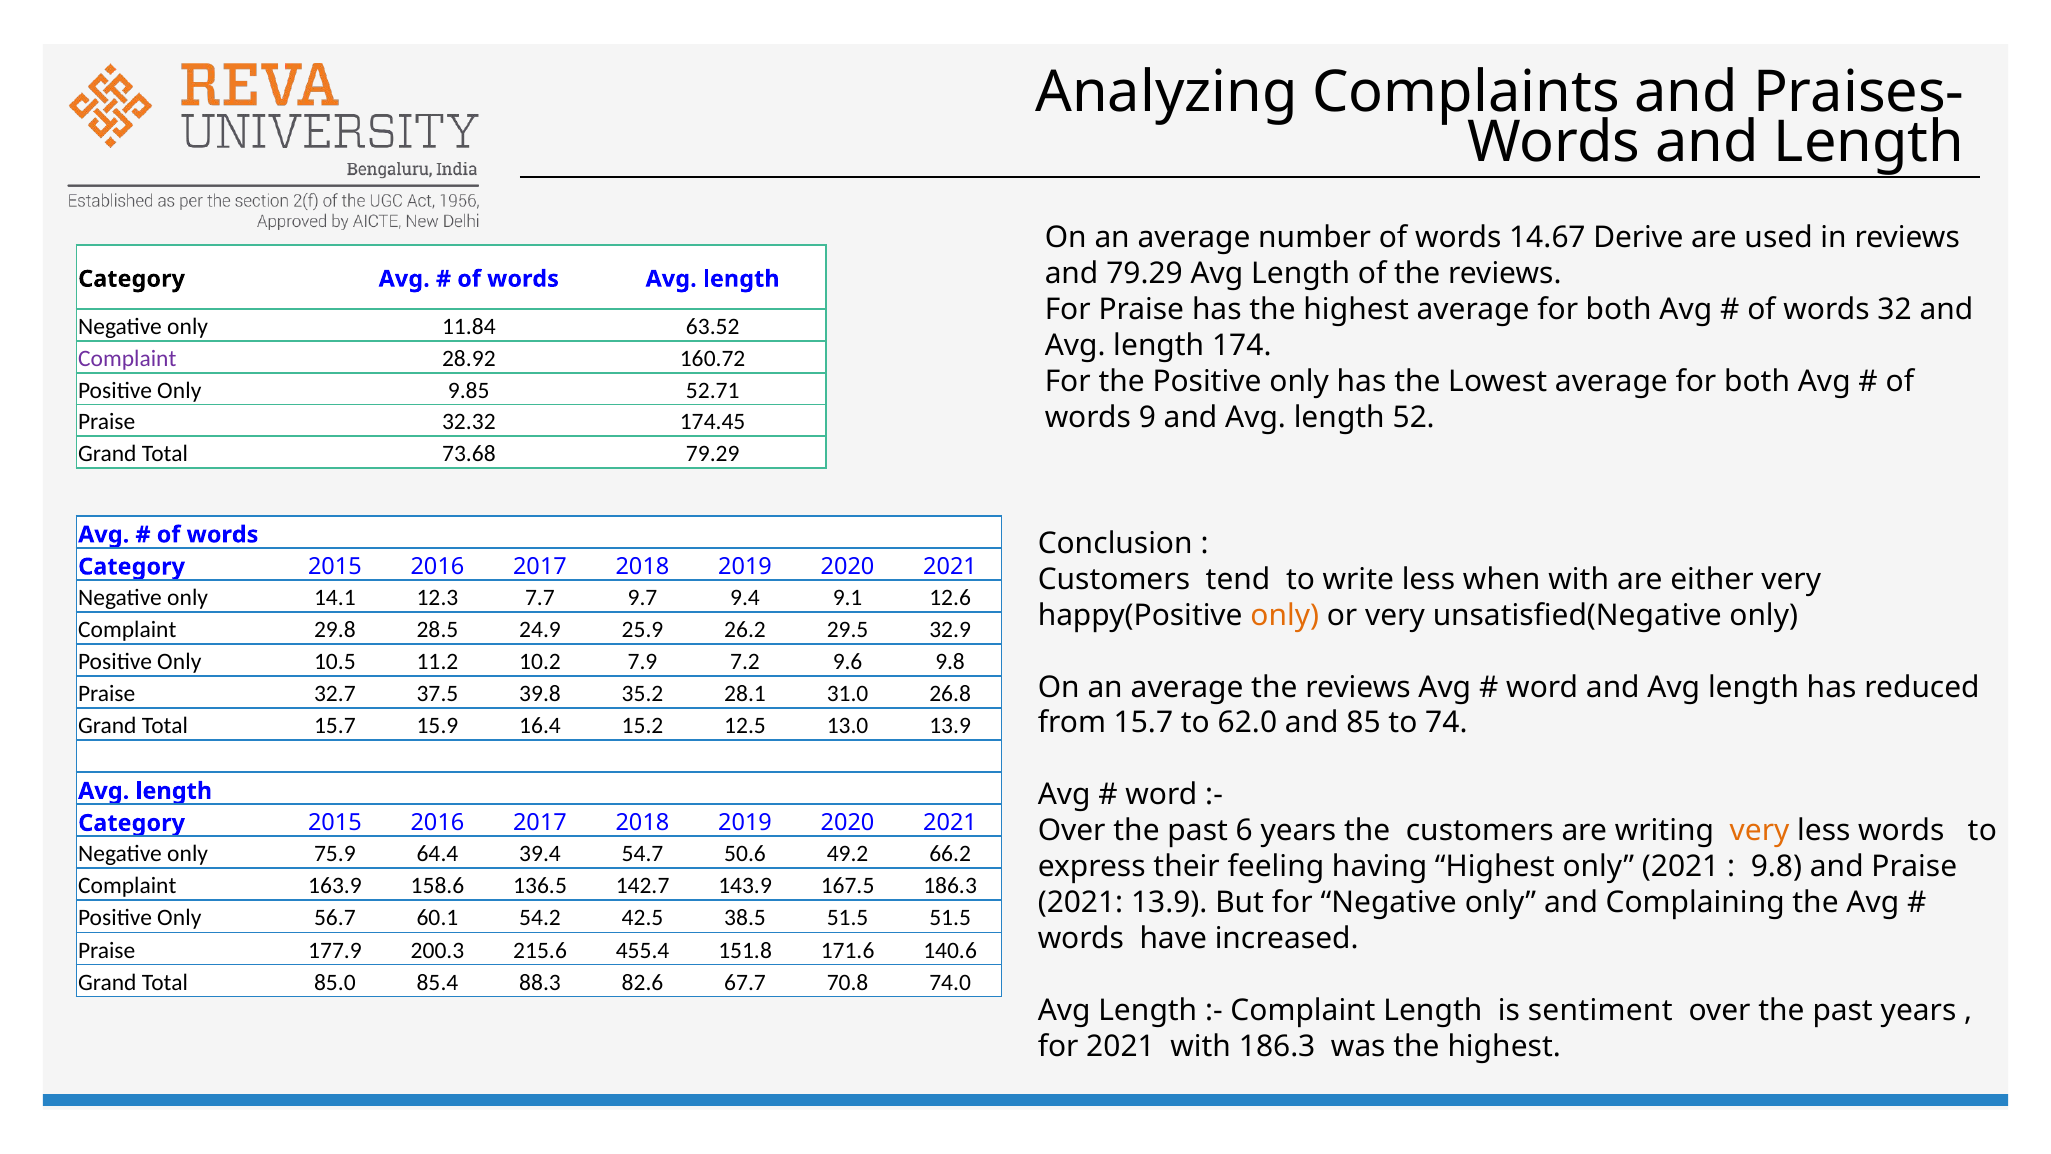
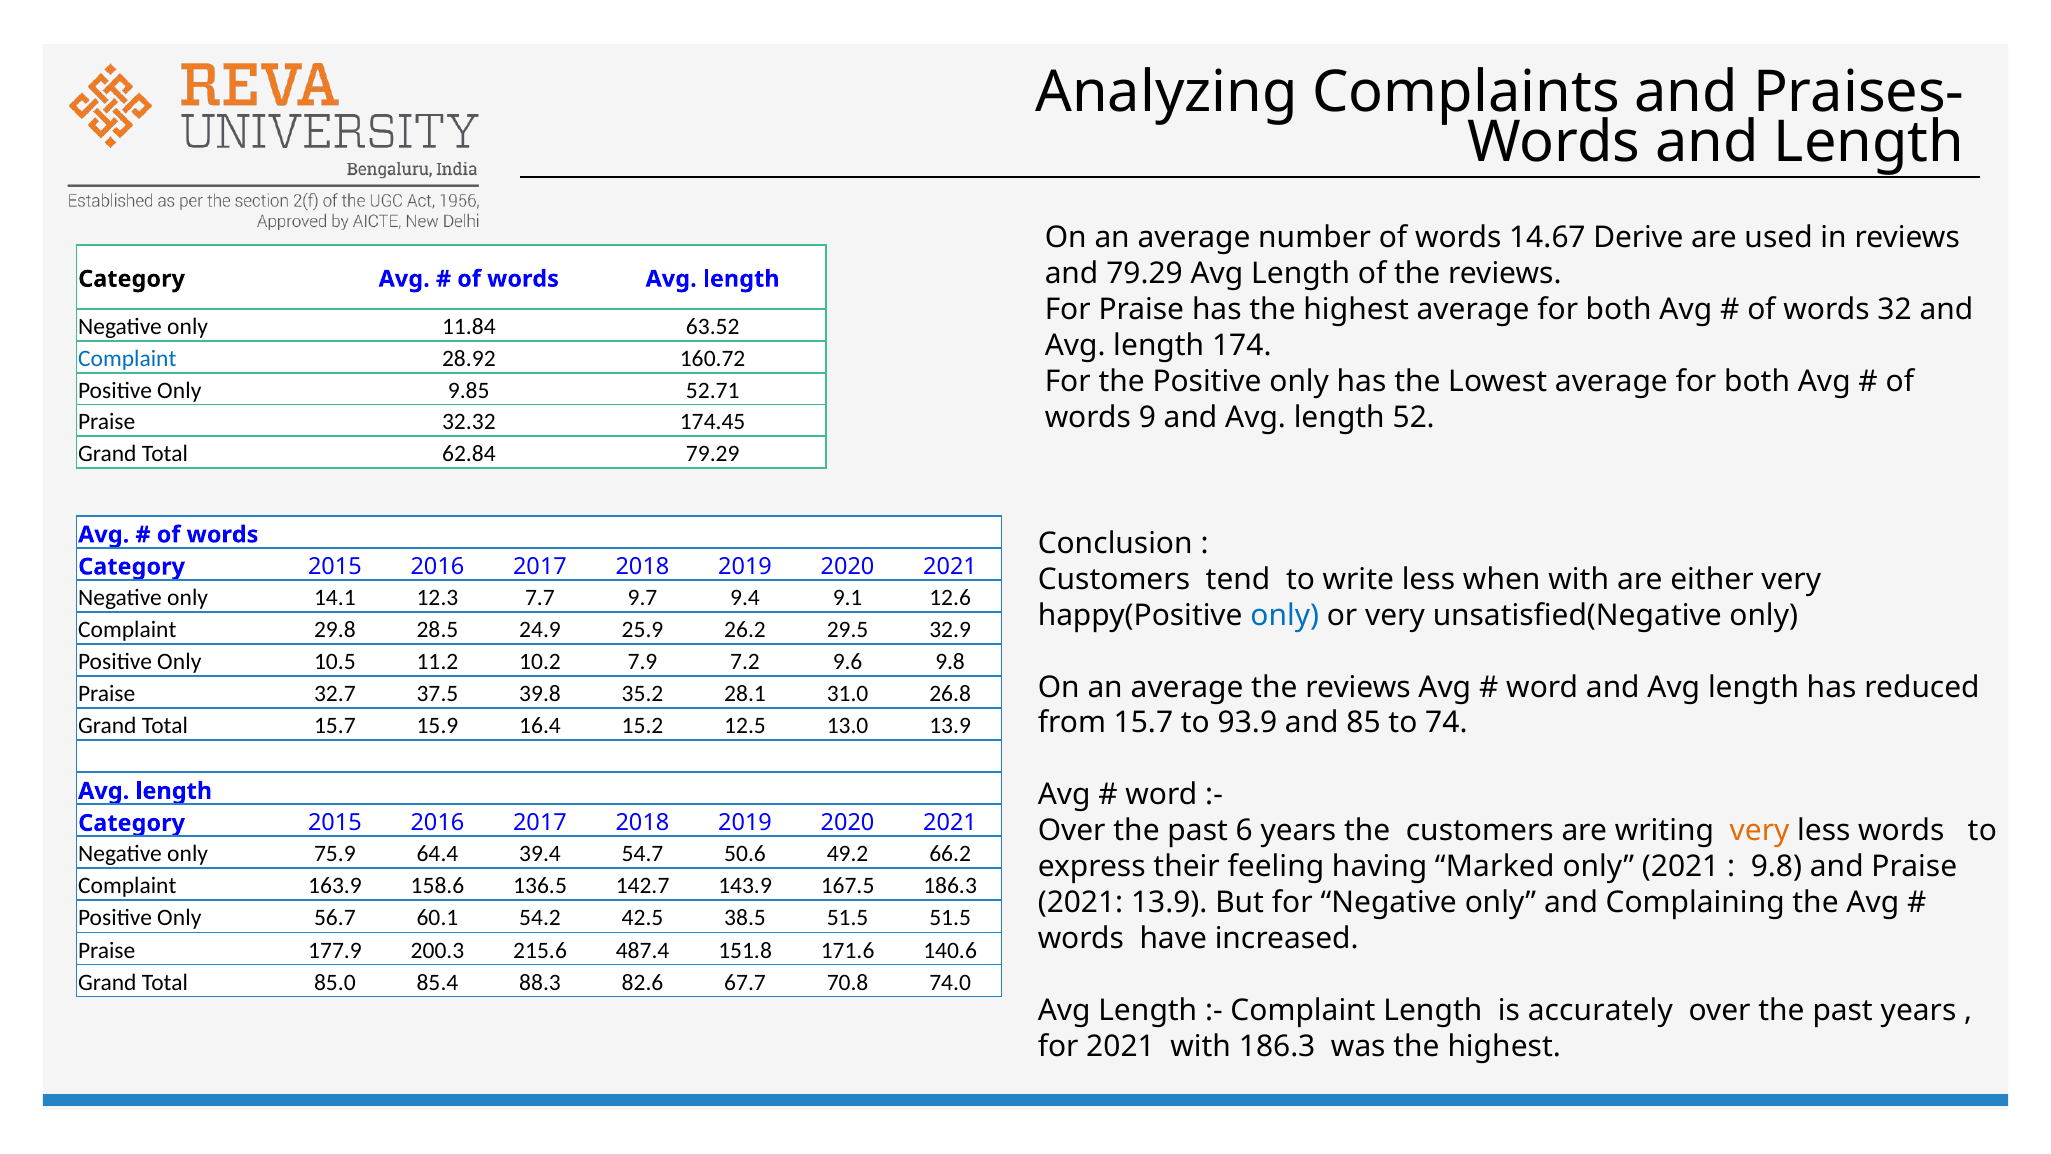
Complaint colour: purple -> blue (127, 358)
73.68: 73.68 -> 62.84 (469, 454)
only colour: orange -> blue (1285, 615)
62.0: 62.0 -> 93.9 (1247, 723)
having Highest: Highest -> Marked (1495, 866)
455.4: 455.4 -> 487.4 (643, 950)
sentiment: sentiment -> accurately (1600, 1010)
